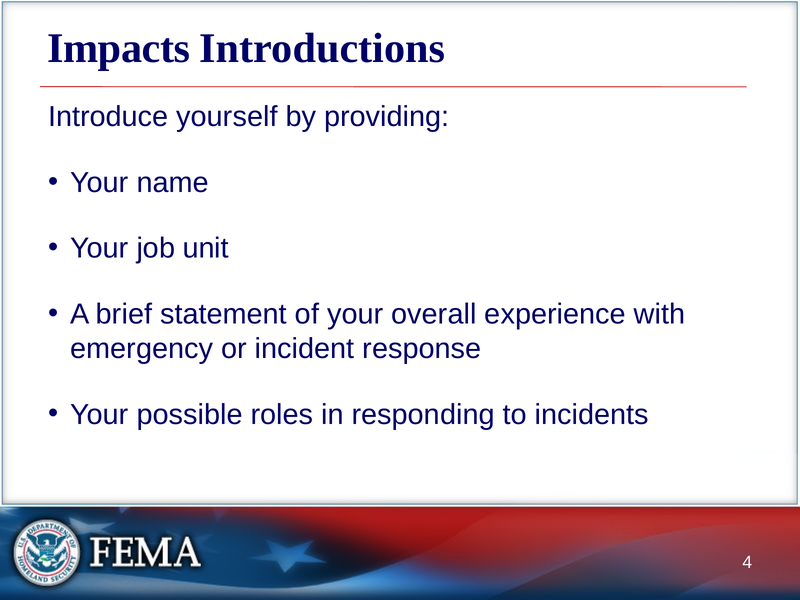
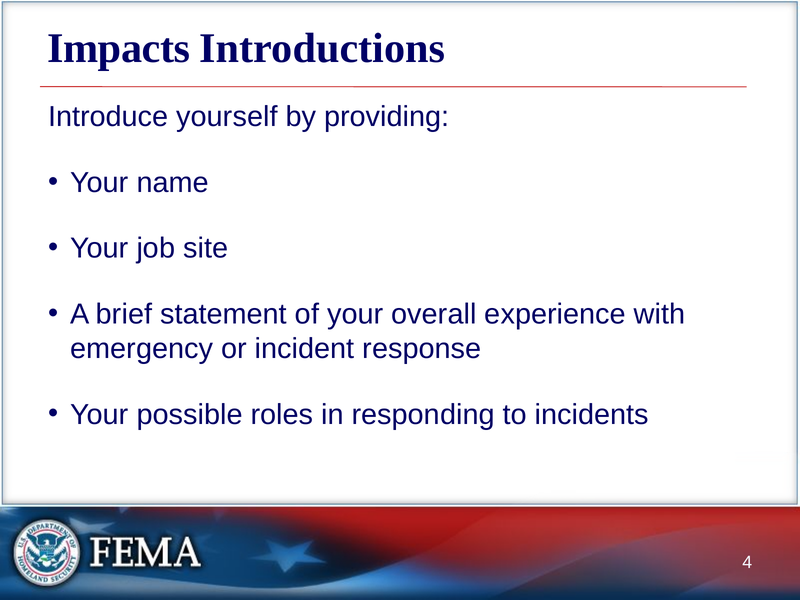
unit: unit -> site (206, 248)
